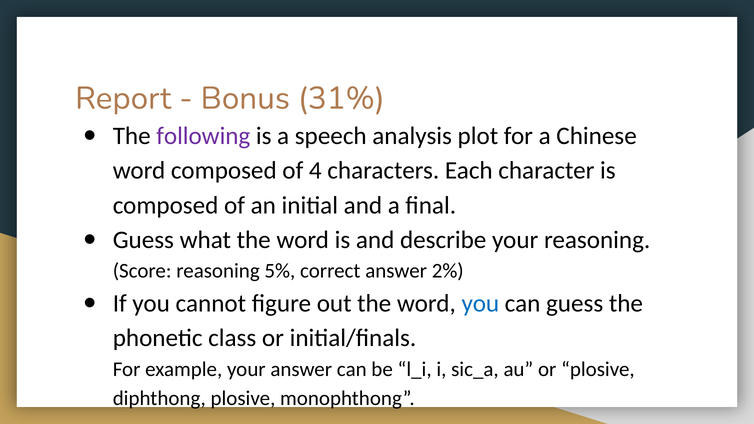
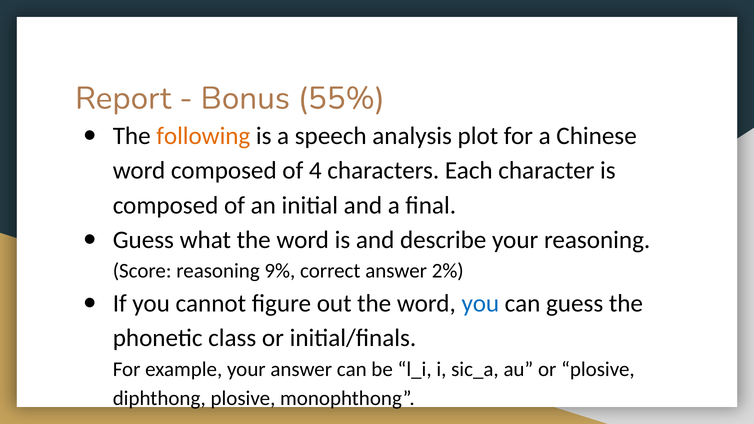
31%: 31% -> 55% (341, 98)
following colour: purple -> orange (203, 136)
5%: 5% -> 9% (280, 271)
